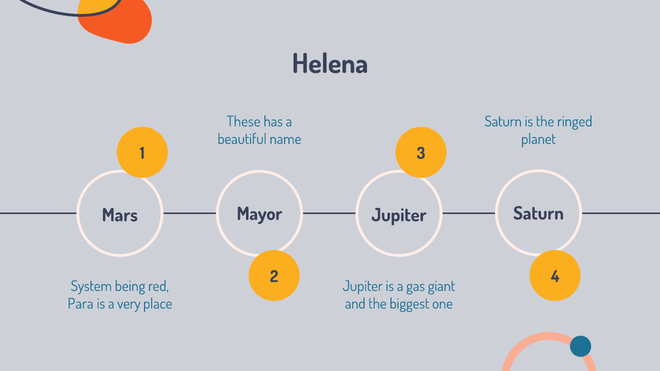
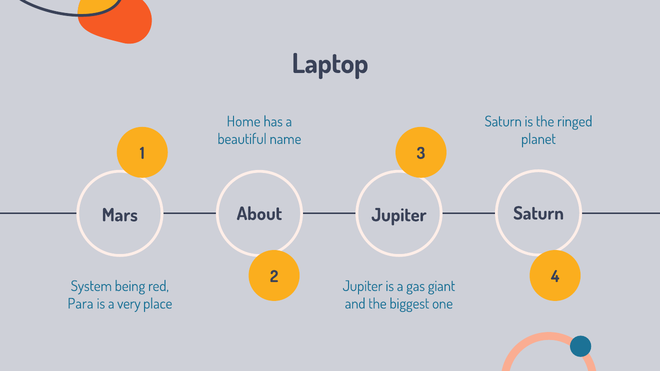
Helena: Helena -> Laptop (330, 64)
These: These -> Home (244, 122)
Mayor: Mayor -> About (259, 214)
